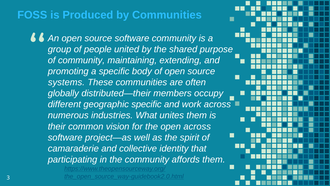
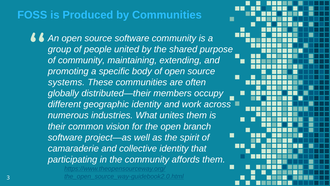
geographic specific: specific -> identity (146, 104)
open across: across -> branch (197, 126)
